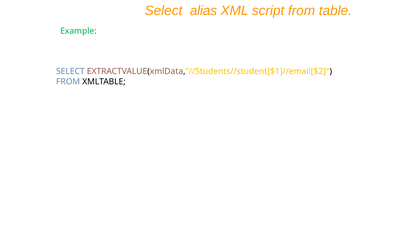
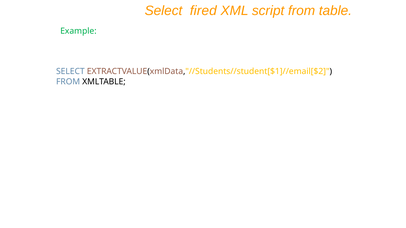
alias: alias -> fired (203, 11)
